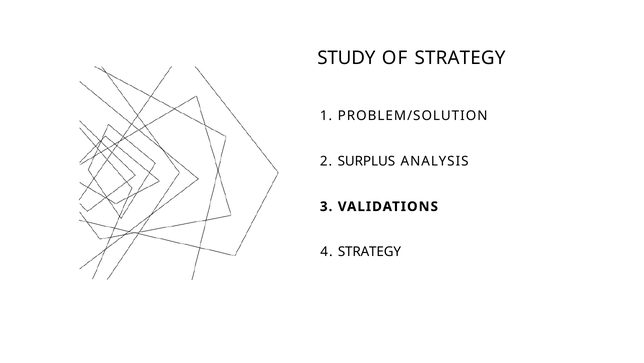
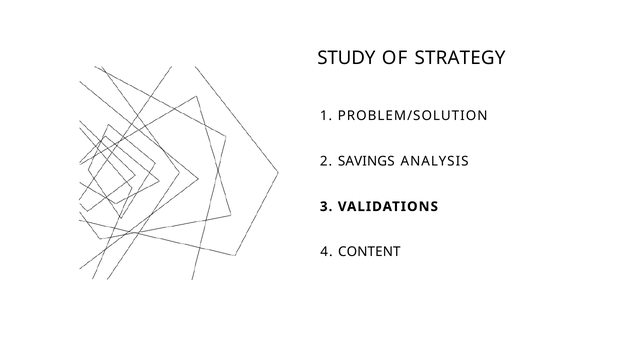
SURPLUS: SURPLUS -> SAVINGS (366, 161)
4 STRATEGY: STRATEGY -> CONTENT (369, 251)
